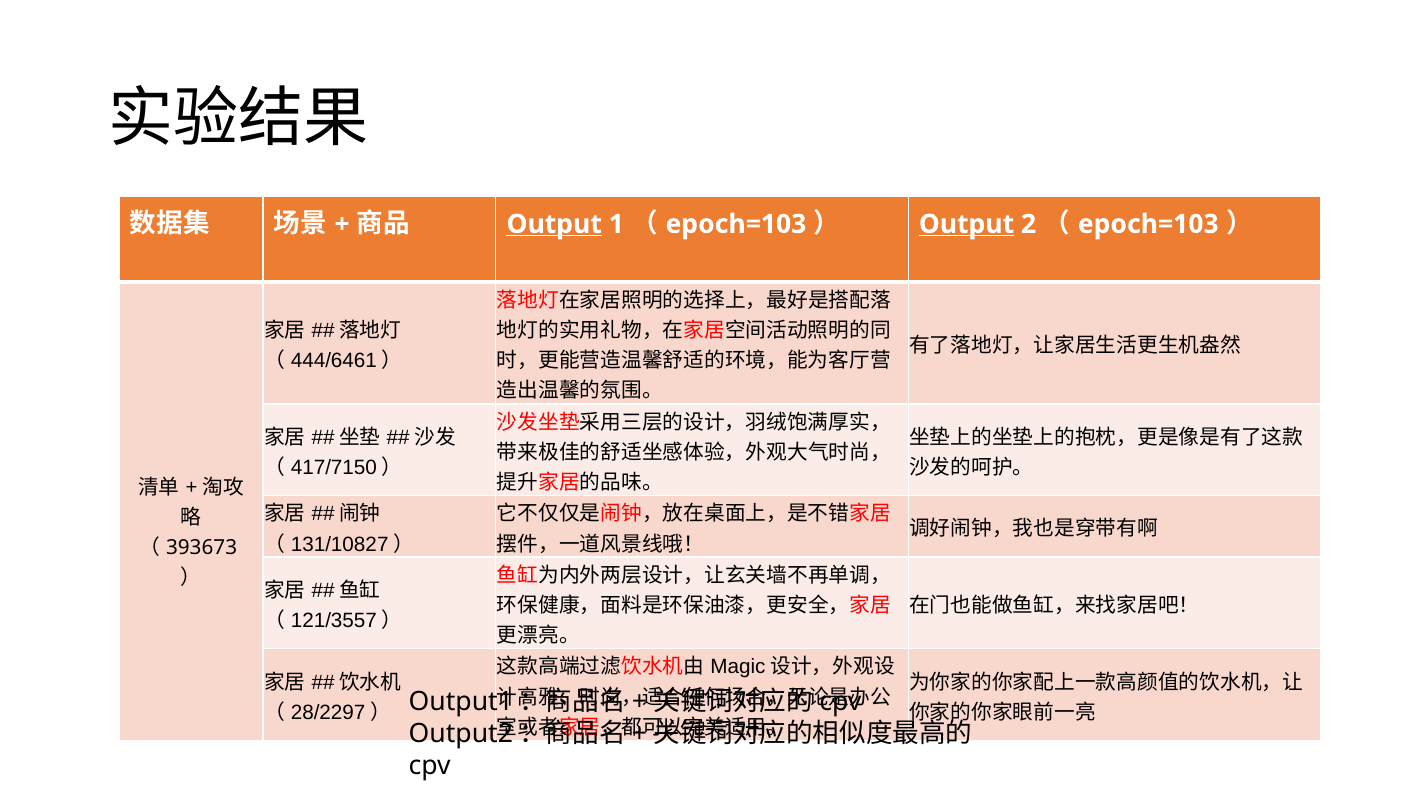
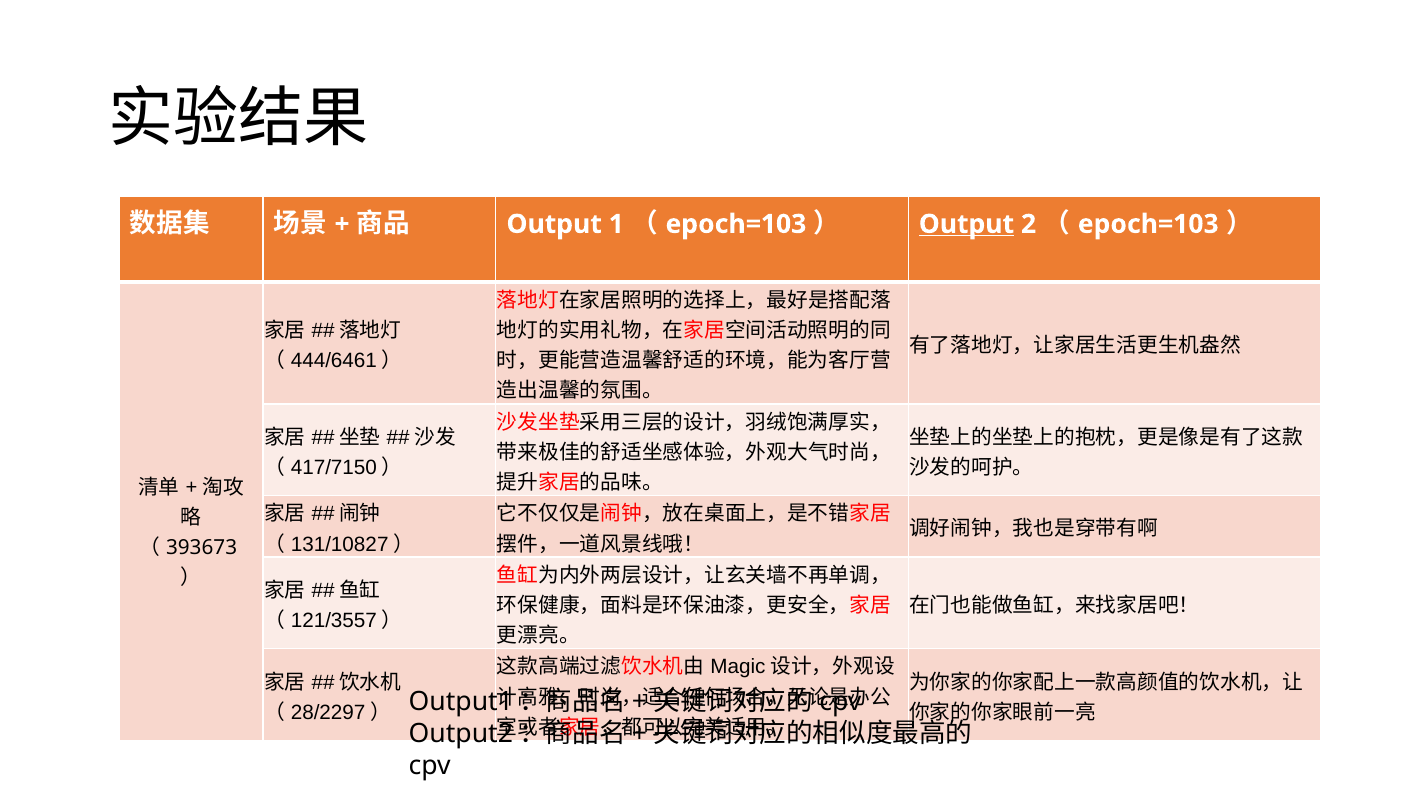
Output underline: present -> none (554, 224)
